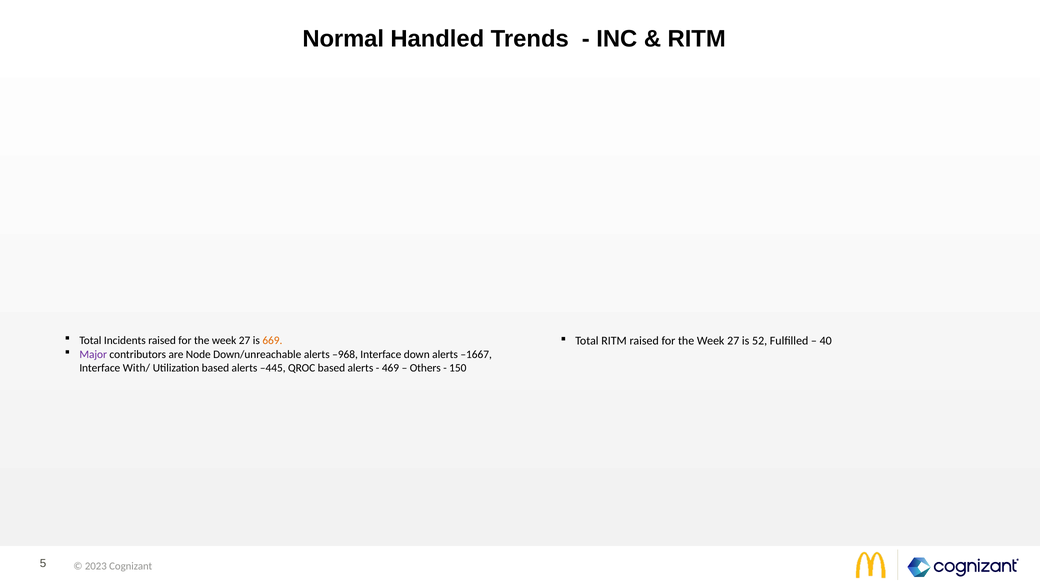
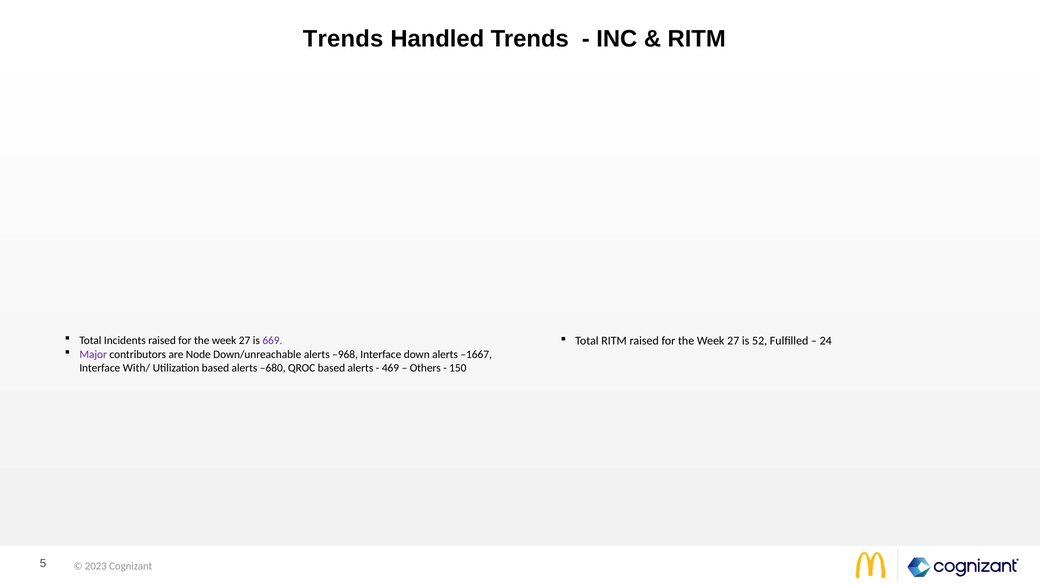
Normal: Normal -> Trends (343, 39)
669 colour: orange -> purple (272, 341)
40: 40 -> 24 (826, 341)
–445: –445 -> –680 (273, 368)
